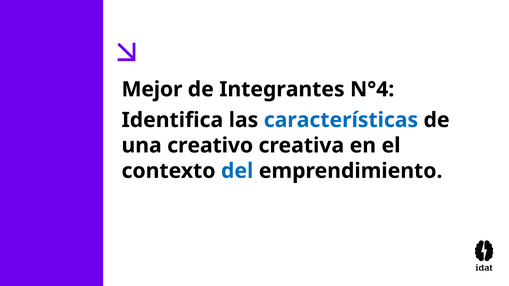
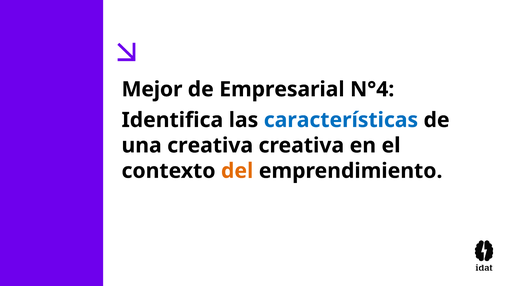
Integrantes: Integrantes -> Empresarial (282, 89)
una creativo: creativo -> creativa (210, 146)
del colour: blue -> orange (237, 171)
